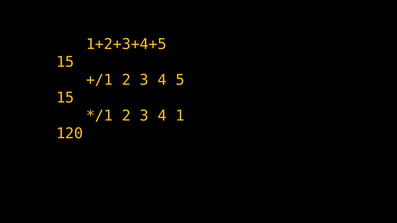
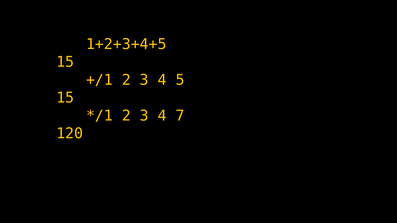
1: 1 -> 7 (180, 116)
